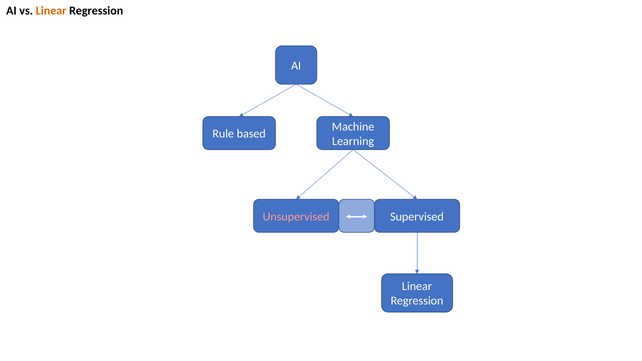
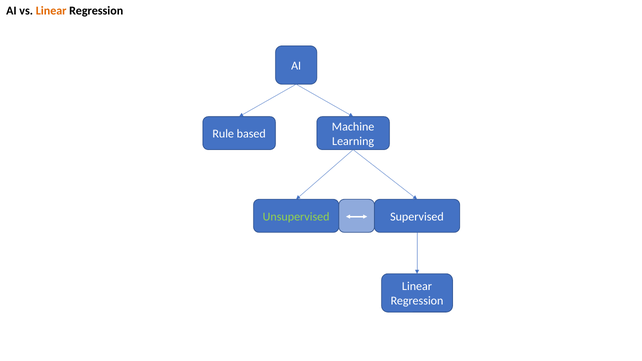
Unsupervised colour: pink -> light green (296, 217)
